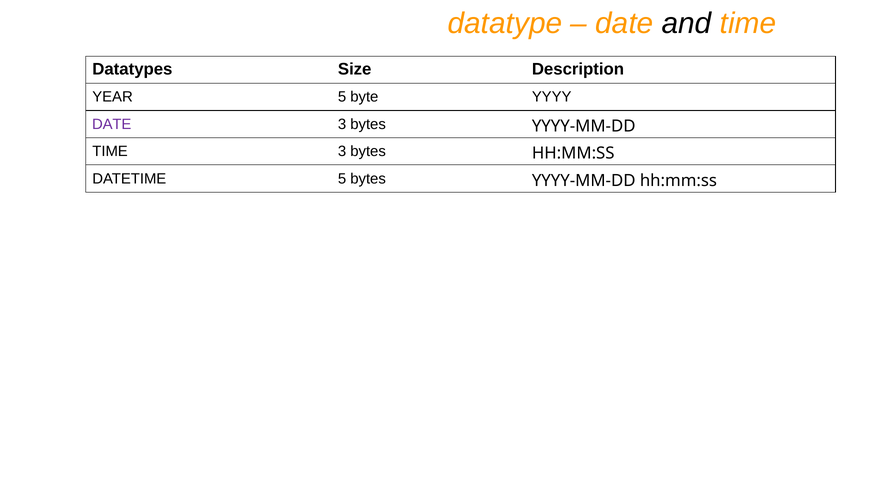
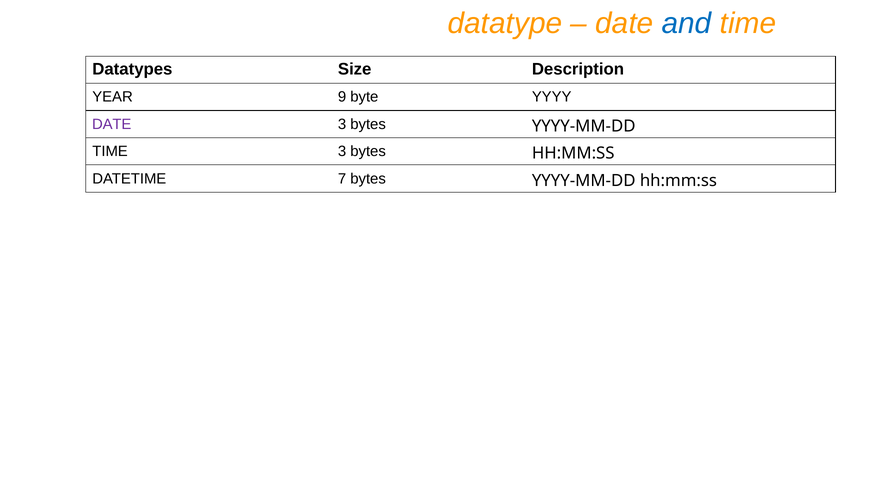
and colour: black -> blue (687, 23)
YEAR 5: 5 -> 9 (342, 97)
DATETIME 5: 5 -> 7 (342, 179)
